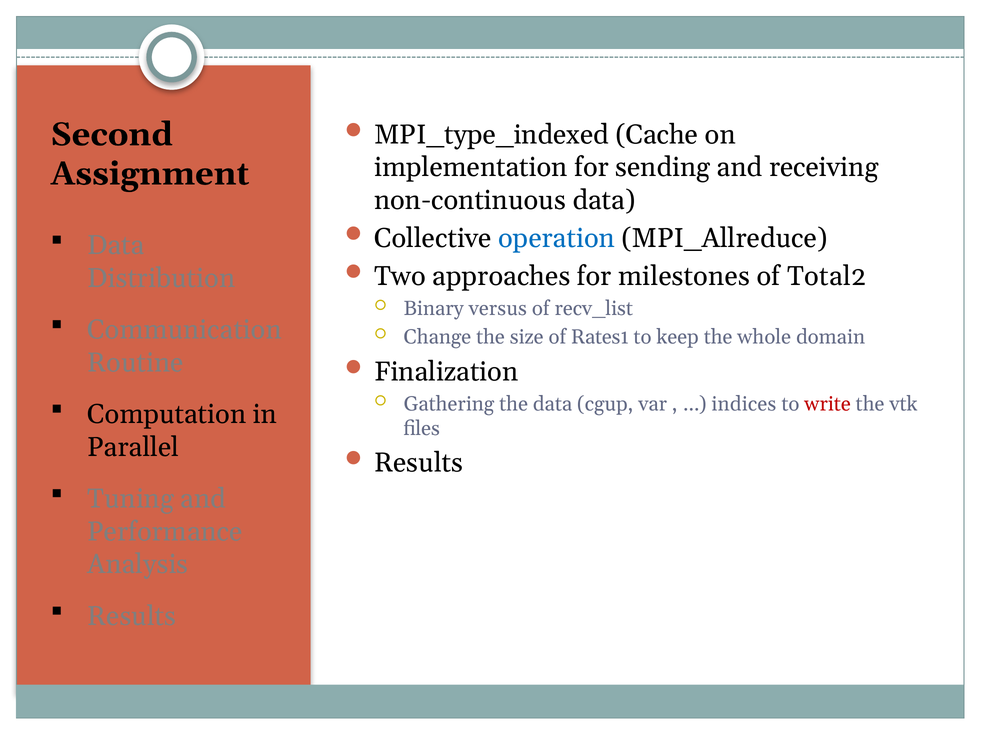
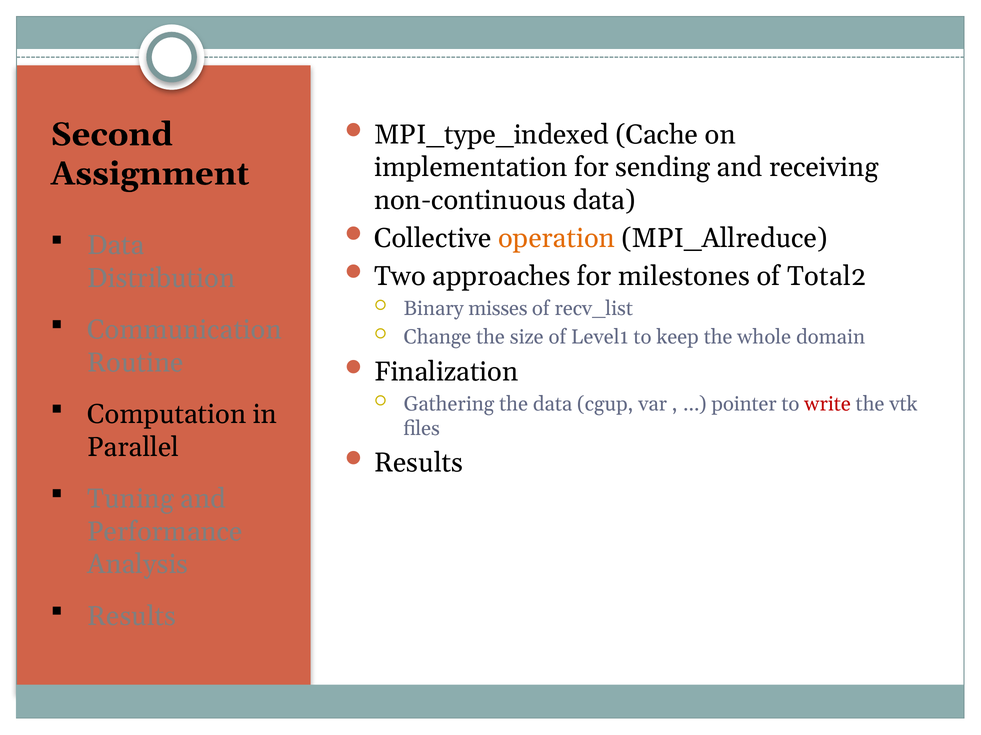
operation colour: blue -> orange (557, 238)
versus: versus -> misses (498, 309)
Rates1: Rates1 -> Level1 (600, 337)
indices: indices -> pointer (744, 404)
